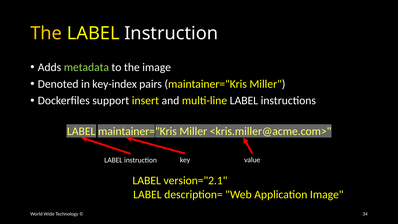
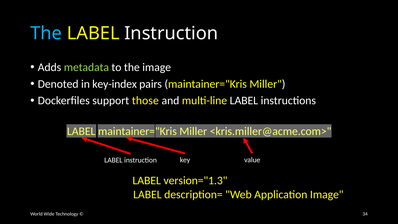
The colour: yellow -> light blue (46, 33)
insert: insert -> those (145, 101)
version="2.1: version="2.1 -> version="1.3 (195, 180)
